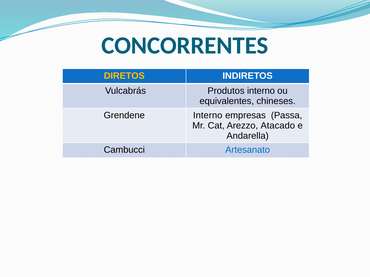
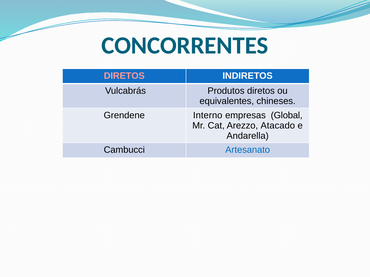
DIRETOS colour: yellow -> pink (124, 76)
Produtos interno: interno -> diretos (261, 91)
Passa: Passa -> Global (287, 115)
